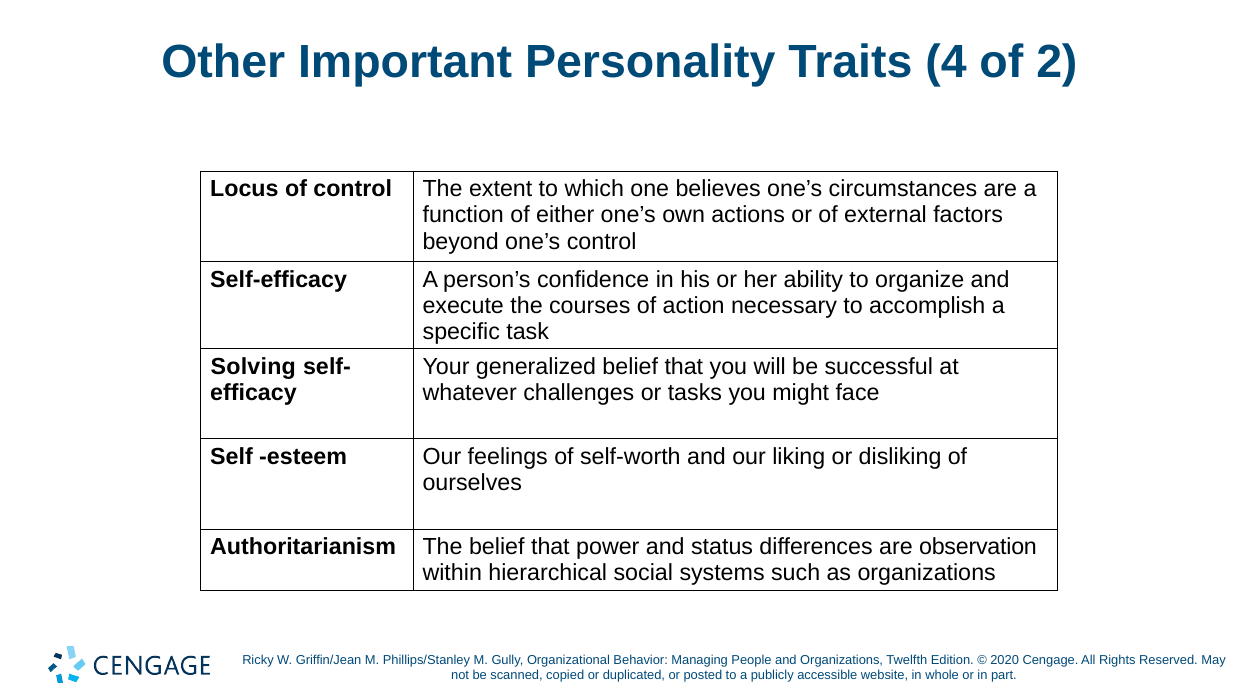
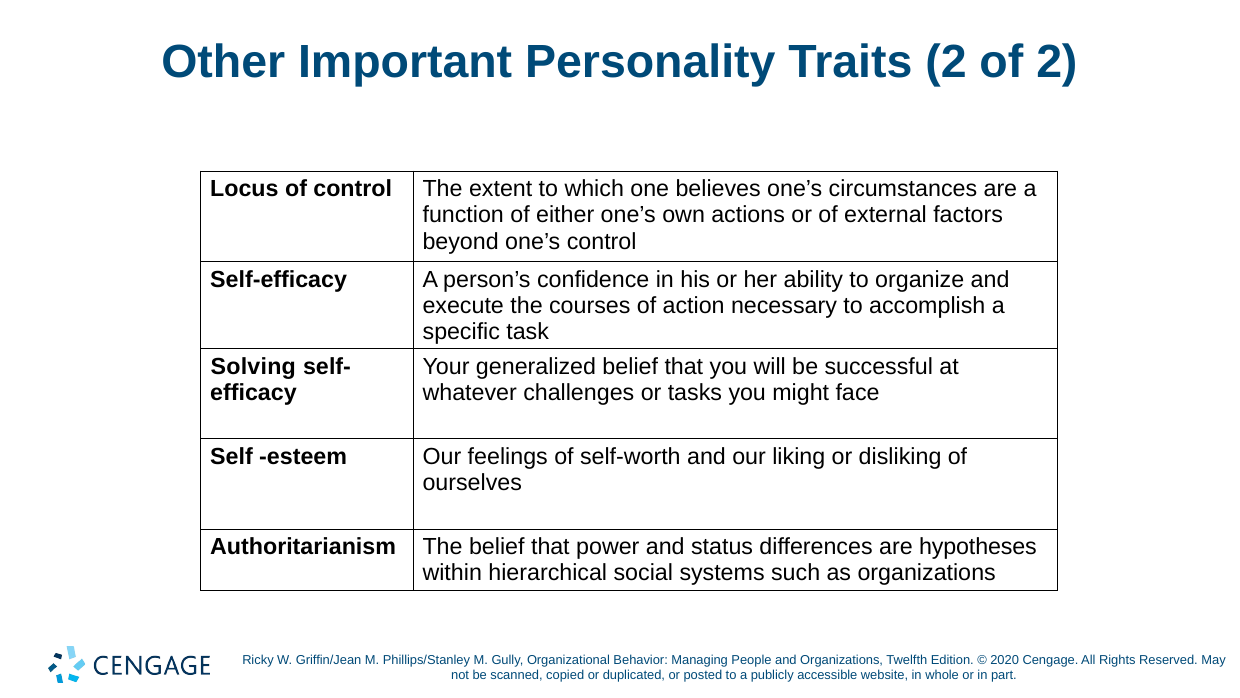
Traits 4: 4 -> 2 (946, 62)
observation: observation -> hypotheses (978, 547)
